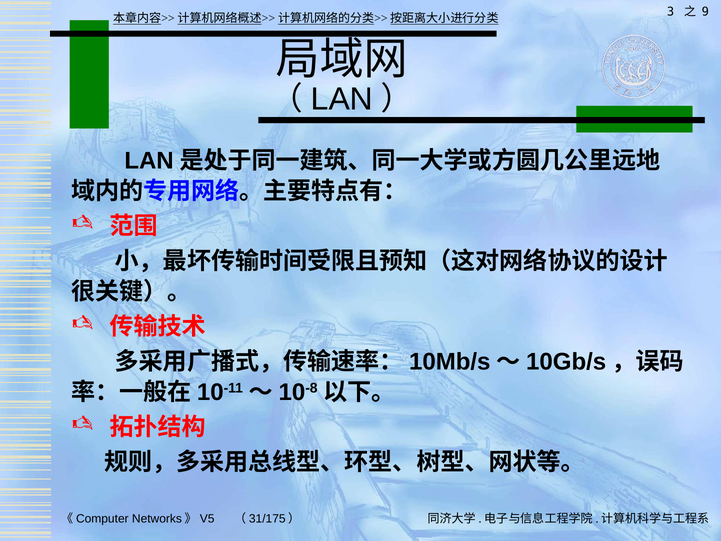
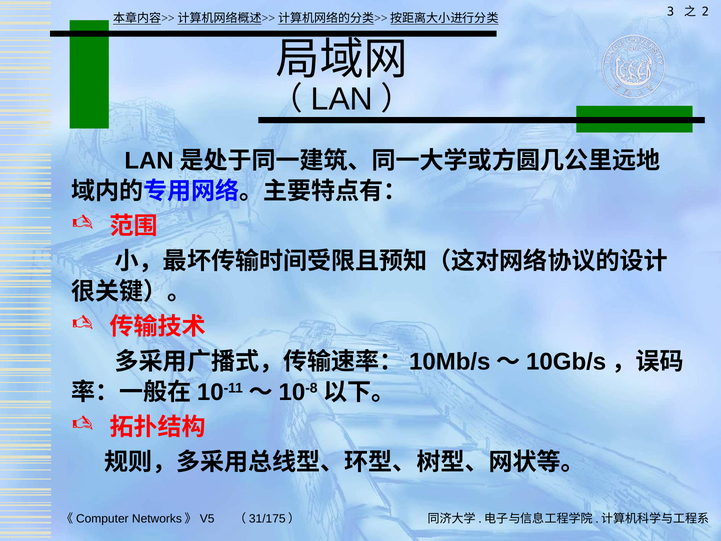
9: 9 -> 2 (705, 12)
